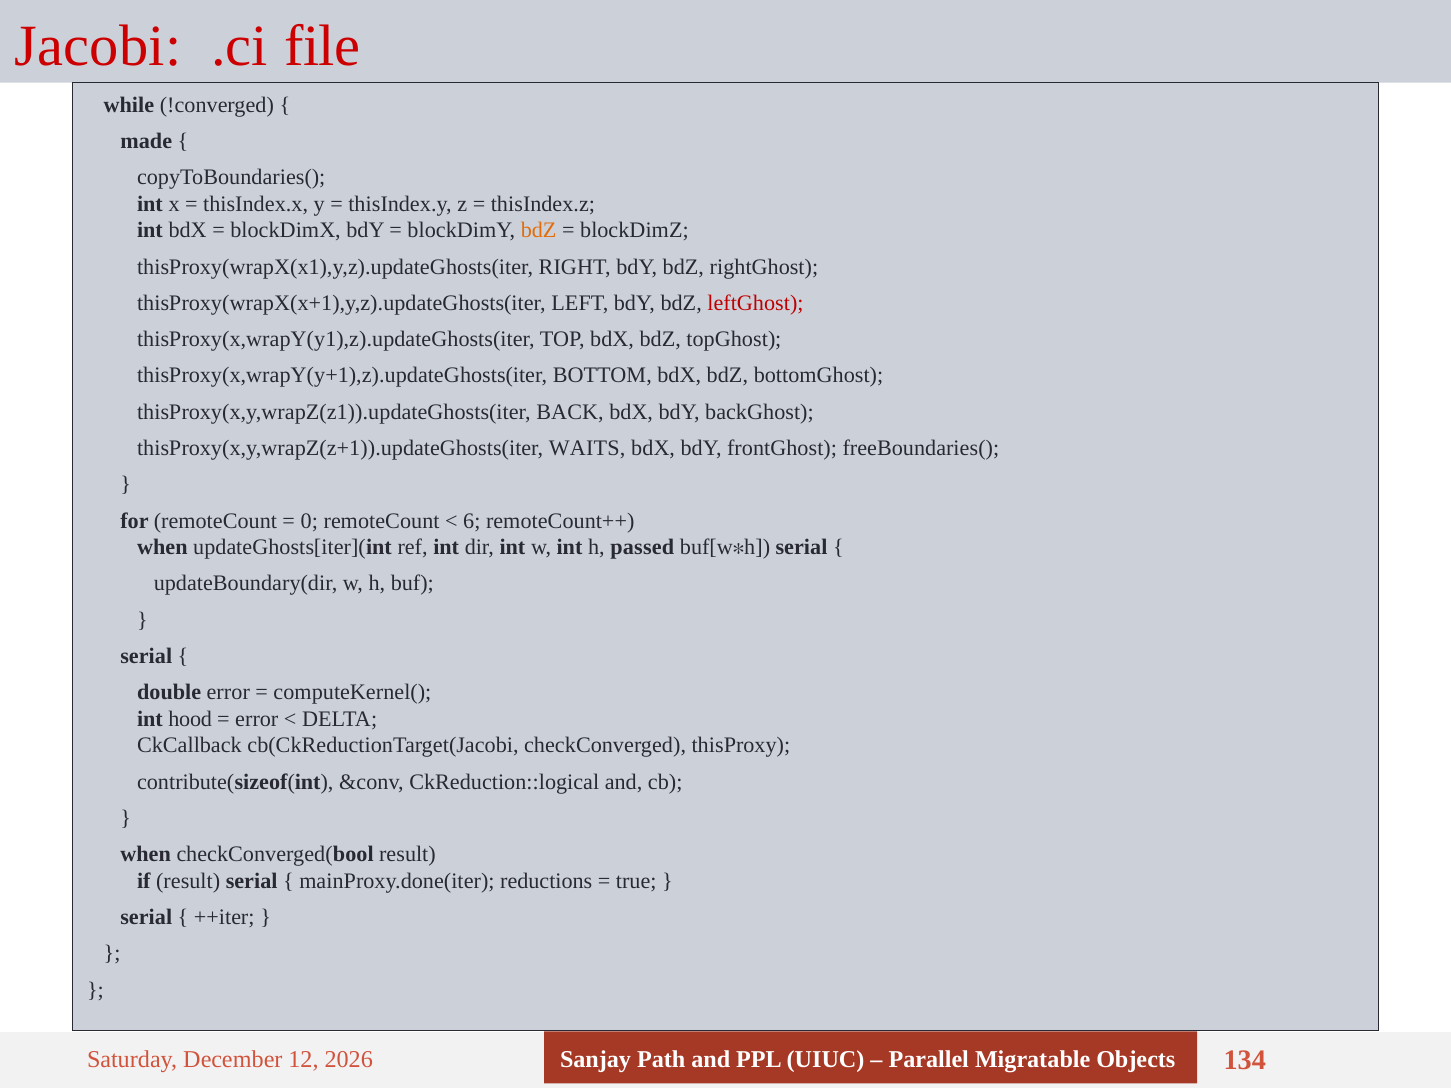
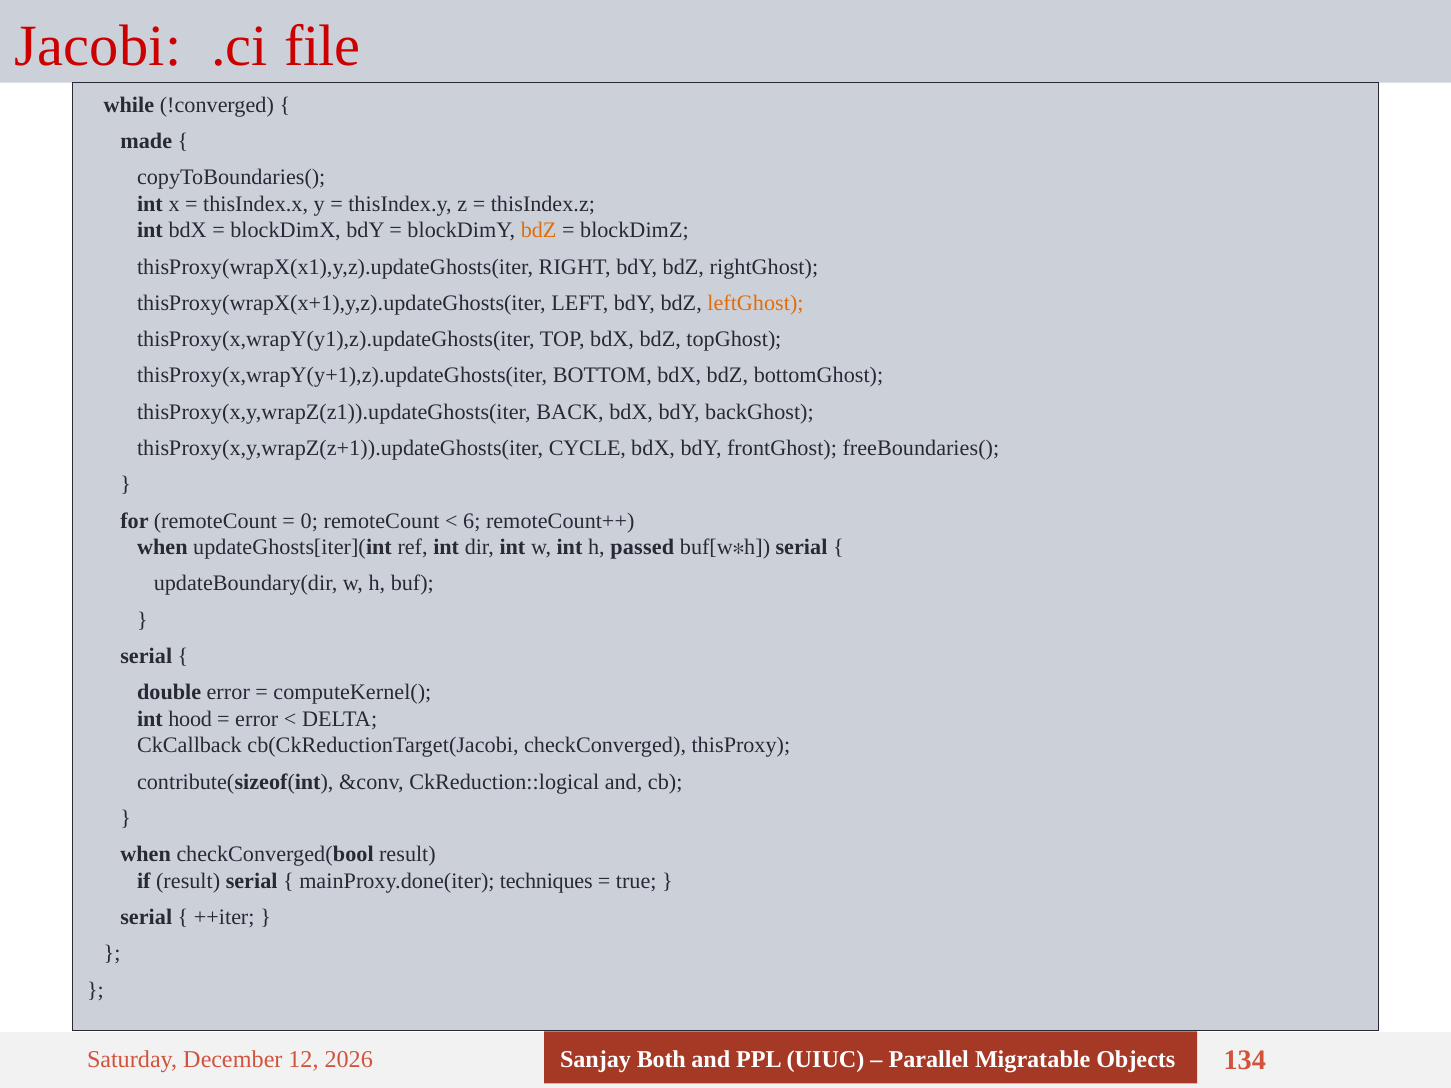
leftGhost colour: red -> orange (755, 303)
WAITS: WAITS -> CYCLE (587, 448)
reductions: reductions -> techniques (546, 881)
Path: Path -> Both (661, 1059)
